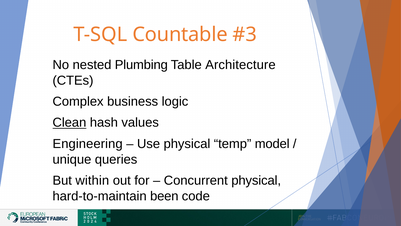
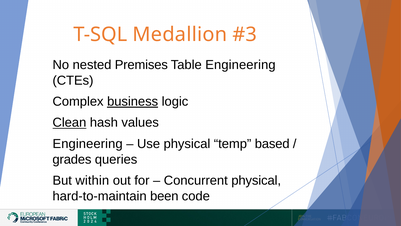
Countable: Countable -> Medallion (180, 34)
Plumbing: Plumbing -> Premises (141, 65)
Table Architecture: Architecture -> Engineering (240, 65)
business underline: none -> present (133, 101)
model: model -> based (272, 144)
unique: unique -> grades (72, 159)
